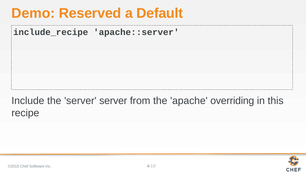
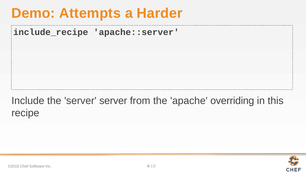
Reserved: Reserved -> Attempts (90, 13)
Default: Default -> Harder (160, 13)
